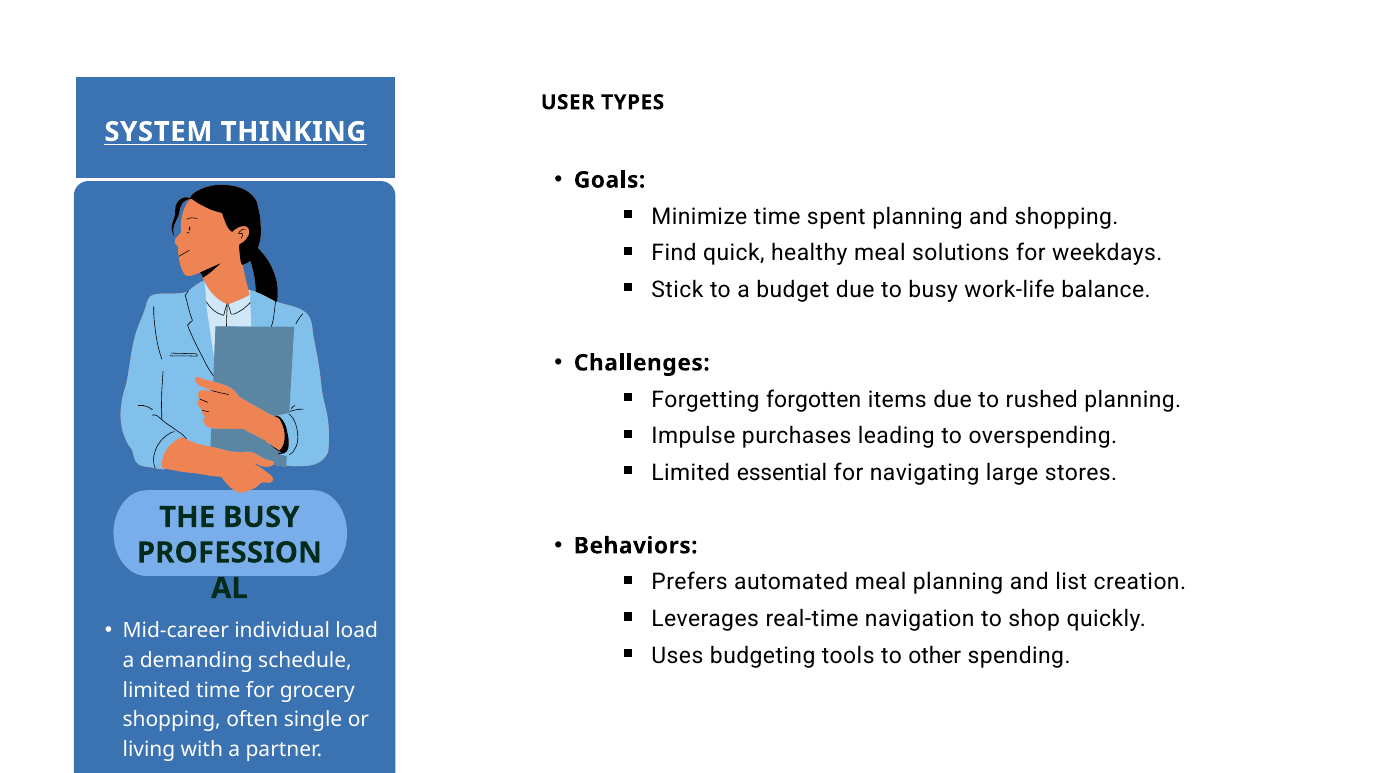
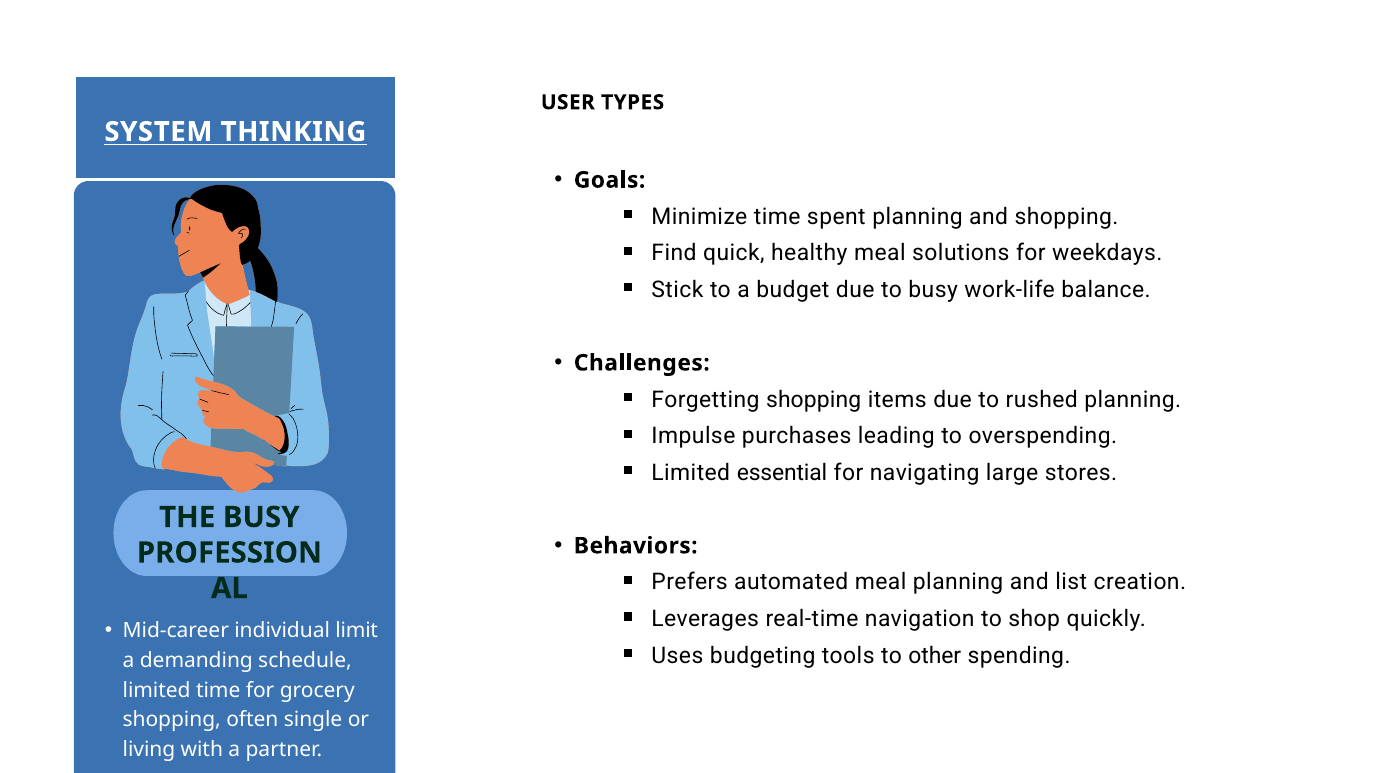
Forgetting forgotten: forgotten -> shopping (814, 399)
load: load -> limit (357, 630)
